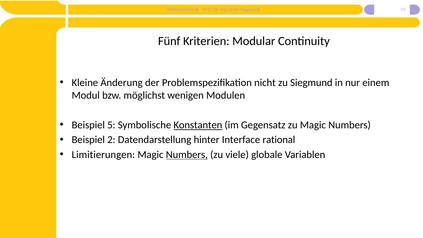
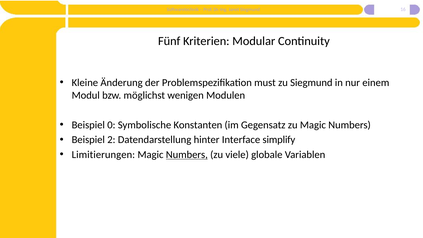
nicht: nicht -> must (265, 83)
5: 5 -> 0 (111, 125)
Konstanten underline: present -> none (198, 125)
rational: rational -> simplify (279, 140)
